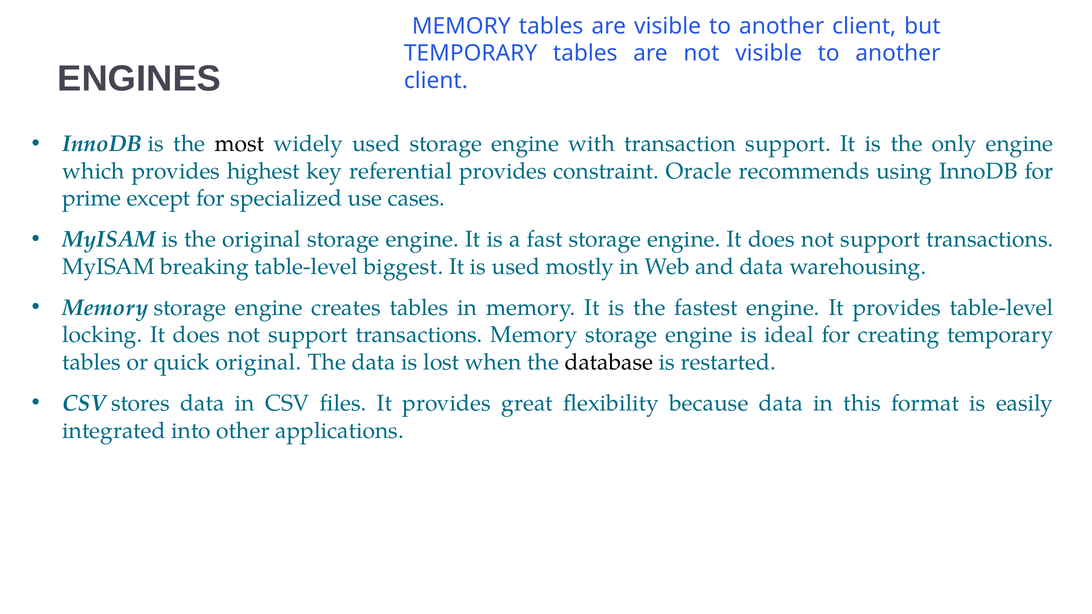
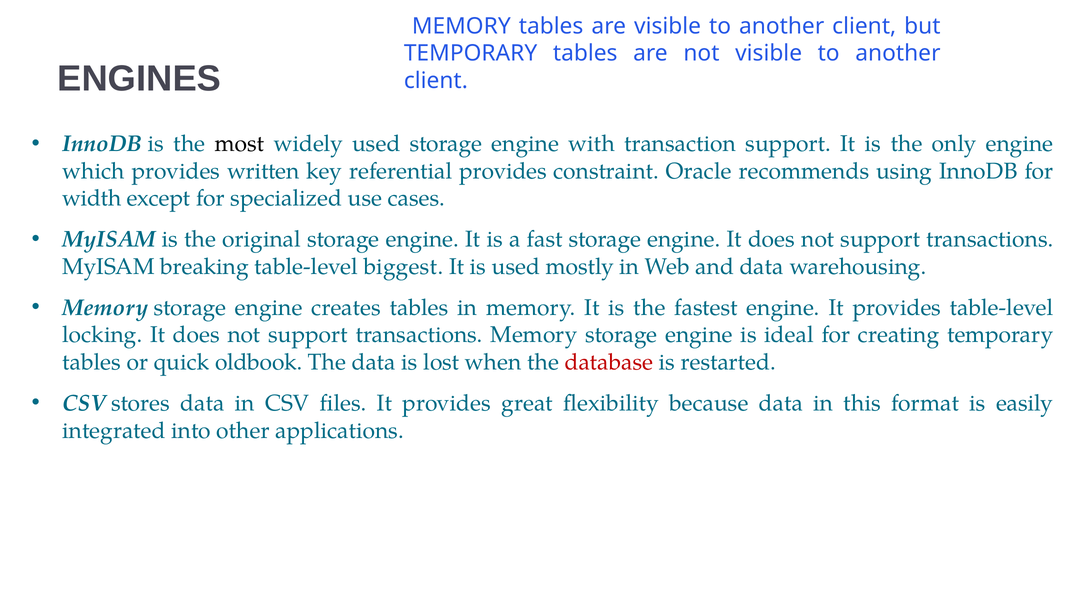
highest: highest -> written (263, 171)
prime: prime -> width (92, 198)
quick original: original -> oldbook (259, 362)
database colour: black -> red (609, 362)
